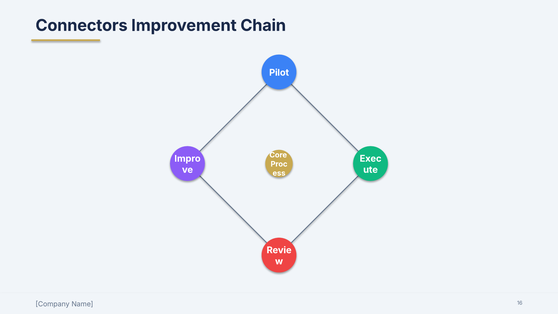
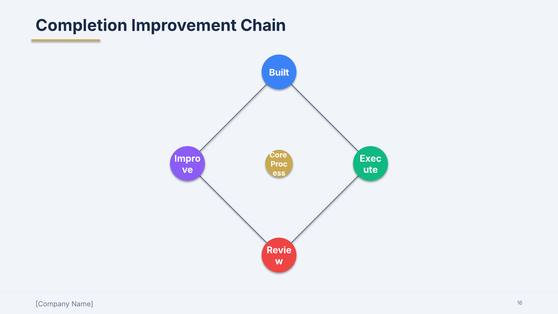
Connectors: Connectors -> Completion (81, 26)
Pilot: Pilot -> Built (279, 73)
